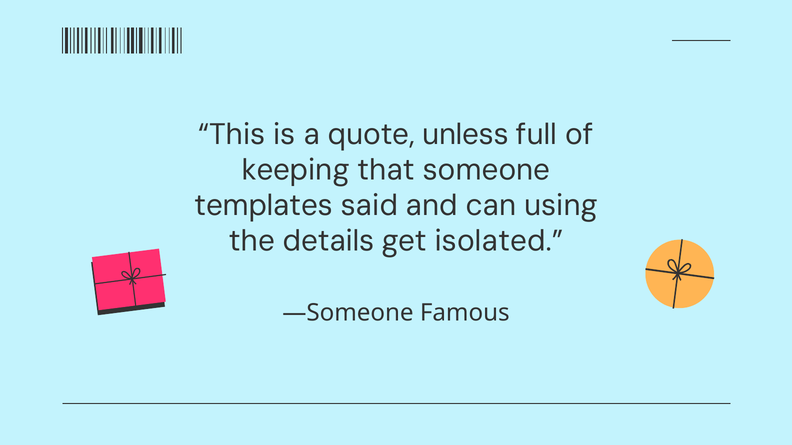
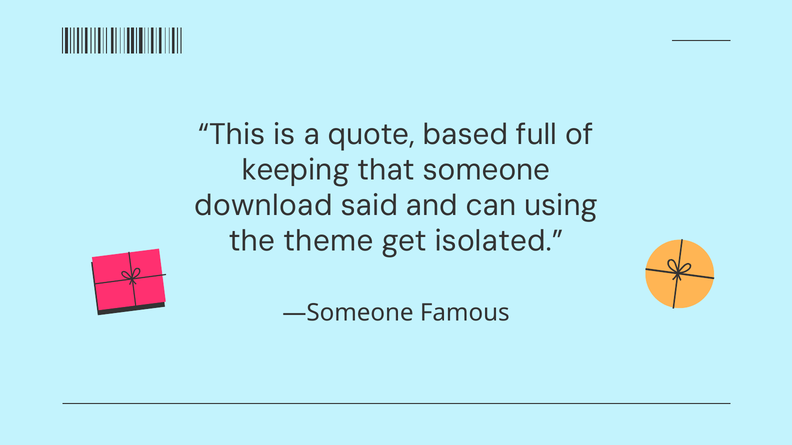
unless: unless -> based (465, 134)
templates: templates -> download (263, 206)
details: details -> theme (328, 241)
